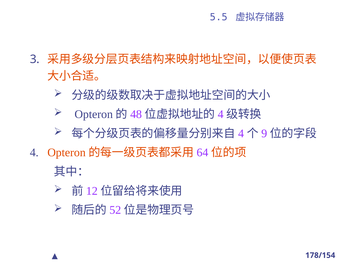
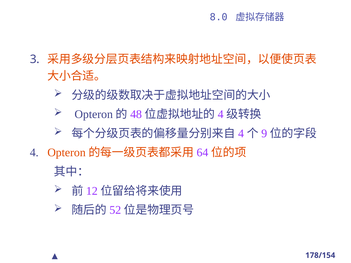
5.5: 5.5 -> 8.0 (219, 17)
